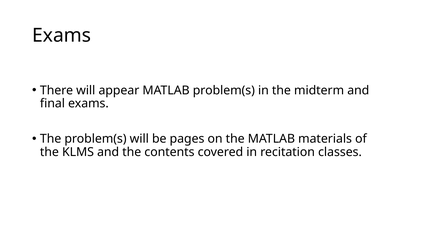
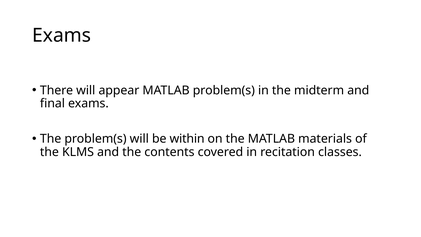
pages: pages -> within (187, 139)
